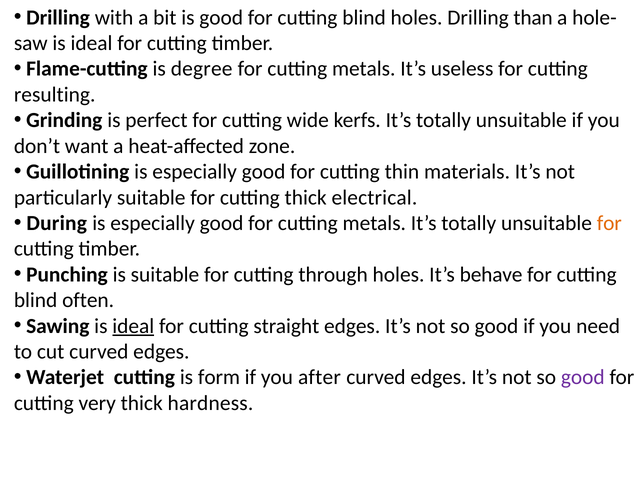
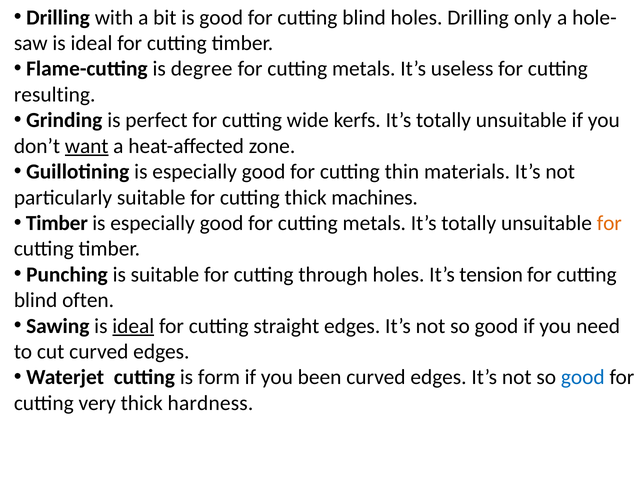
than: than -> only (533, 17)
want underline: none -> present (87, 146)
electrical: electrical -> machines (375, 197)
During: During -> Timber (57, 223)
behave: behave -> tension (491, 274)
after: after -> been (320, 377)
good colour: purple -> blue (583, 377)
